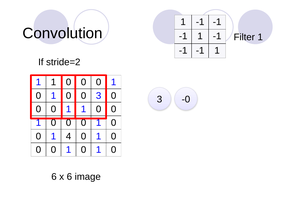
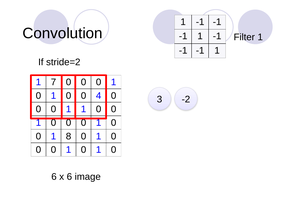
1: 1 -> 7 (53, 82)
0 3: 3 -> 4 (99, 96)
-0: -0 -> -2 (186, 99)
4: 4 -> 8 (69, 136)
